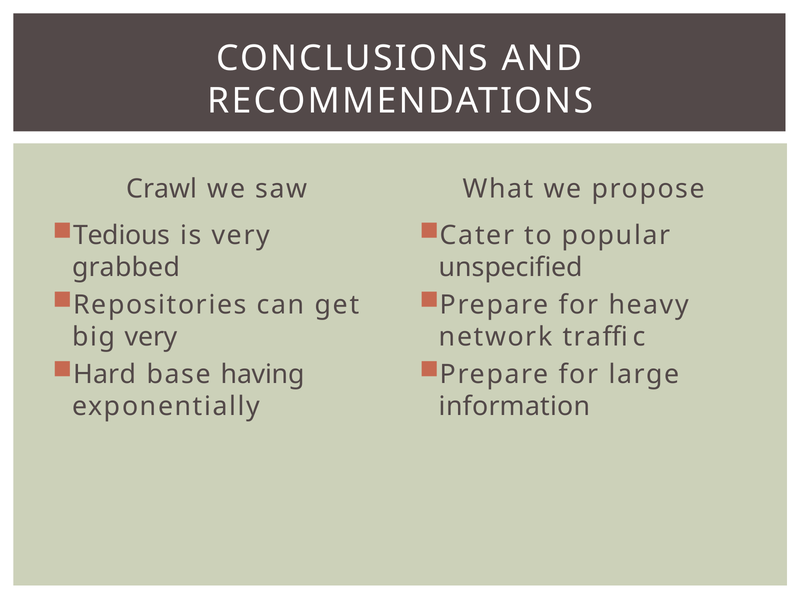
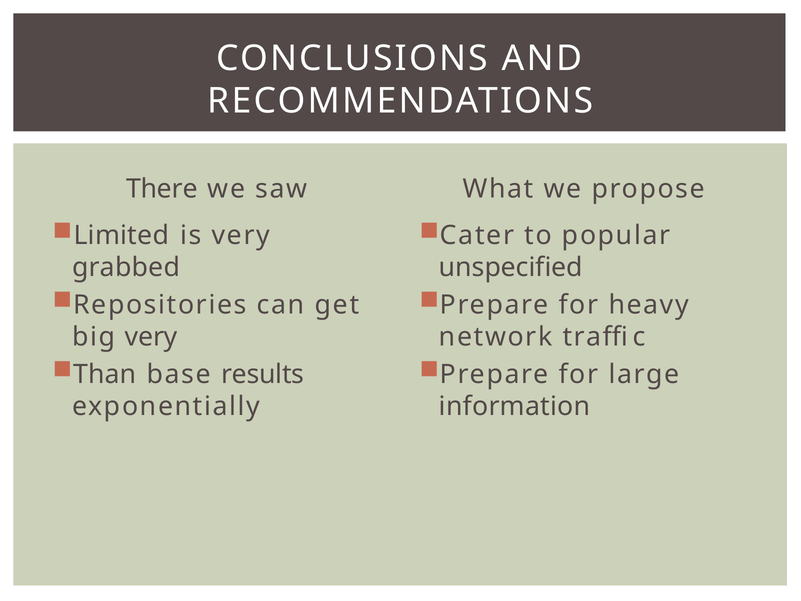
Crawl: Crawl -> There (162, 189)
Tedious: Tedious -> Limited (121, 235)
Hard: Hard -> Than (105, 374)
having: having -> results (263, 374)
